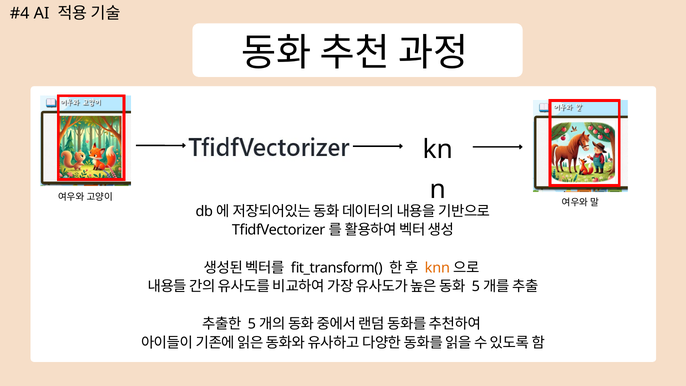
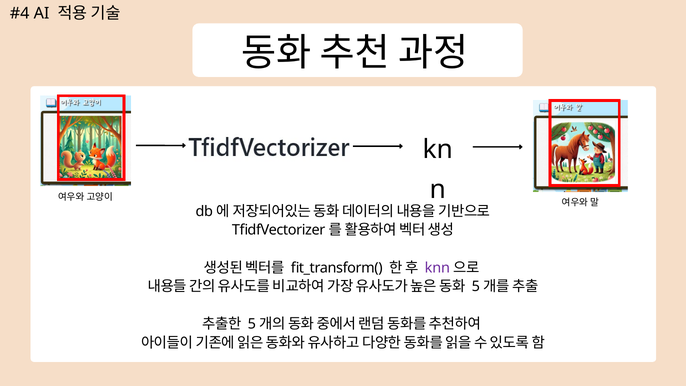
knn colour: orange -> purple (437, 268)
